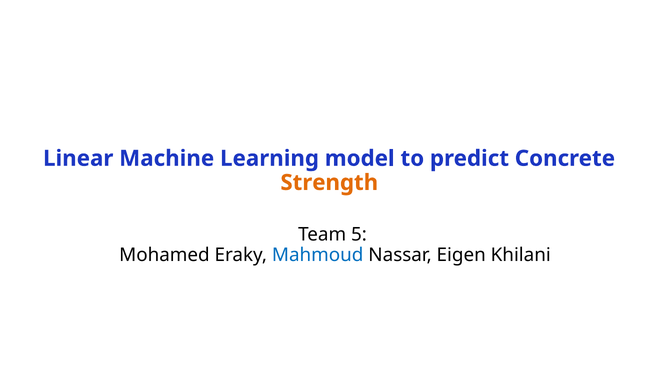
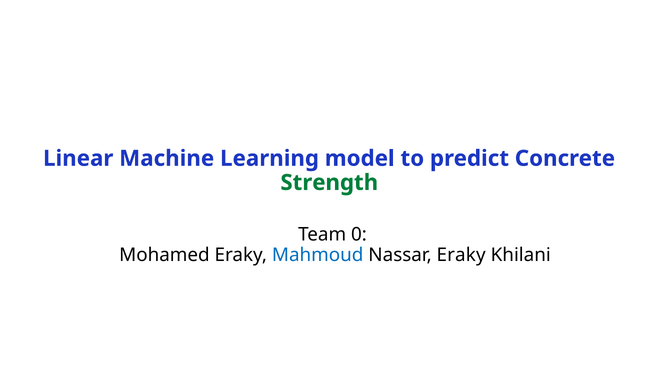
Strength colour: orange -> green (329, 183)
5: 5 -> 0 (359, 235)
Nassar Eigen: Eigen -> Eraky (461, 255)
